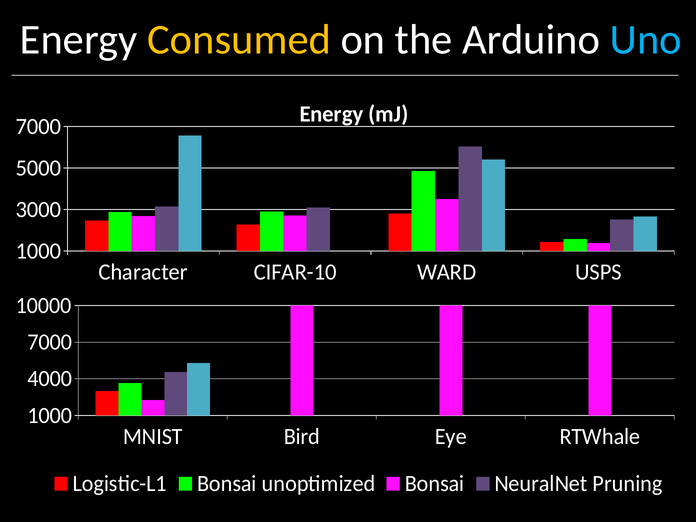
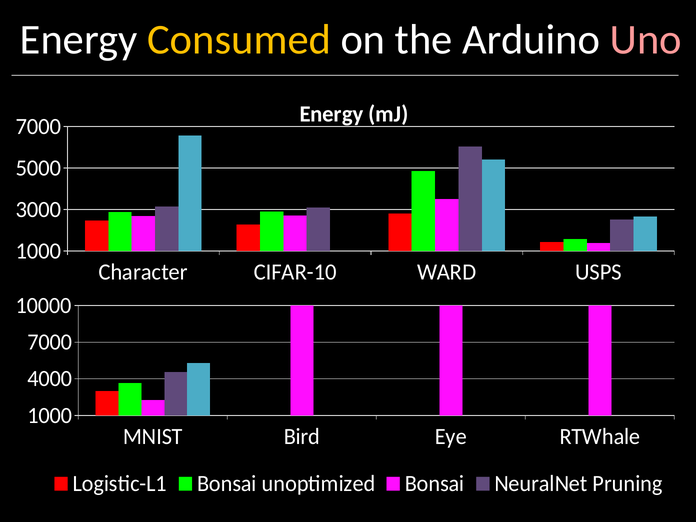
Uno colour: light blue -> pink (646, 40)
